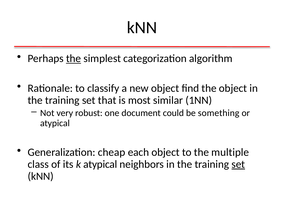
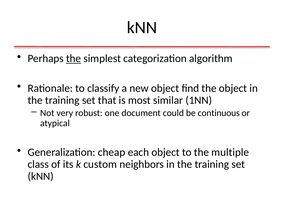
something: something -> continuous (219, 113)
k atypical: atypical -> custom (100, 164)
set underline: present -> none (238, 164)
